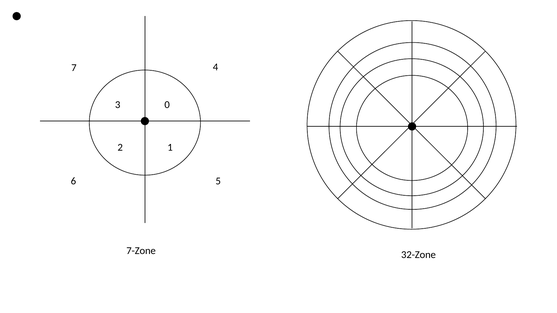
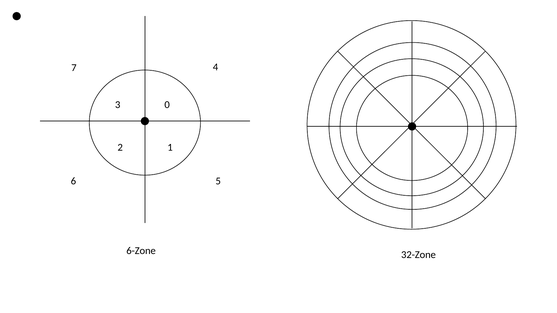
7-Zone: 7-Zone -> 6-Zone (141, 251)
